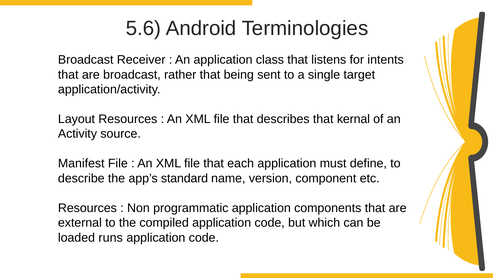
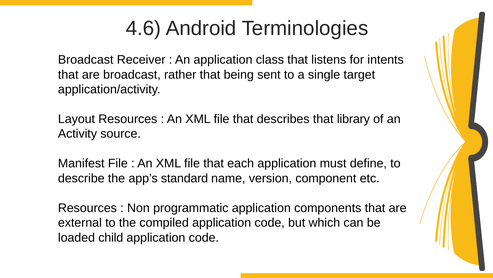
5.6: 5.6 -> 4.6 (143, 28)
kernal: kernal -> library (353, 119)
runs: runs -> child (111, 237)
